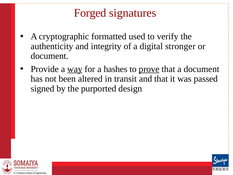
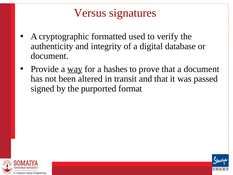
Forged: Forged -> Versus (90, 13)
stronger: stronger -> database (180, 46)
prove underline: present -> none (149, 69)
design: design -> format (130, 89)
